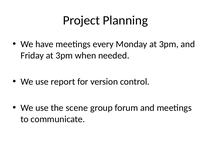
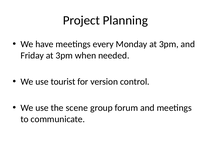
report: report -> tourist (63, 82)
